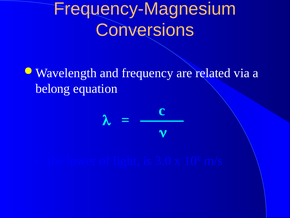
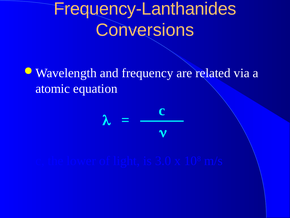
Frequency-Magnesium: Frequency-Magnesium -> Frequency-Lanthanides (145, 9)
belong: belong -> atomic (53, 88)
